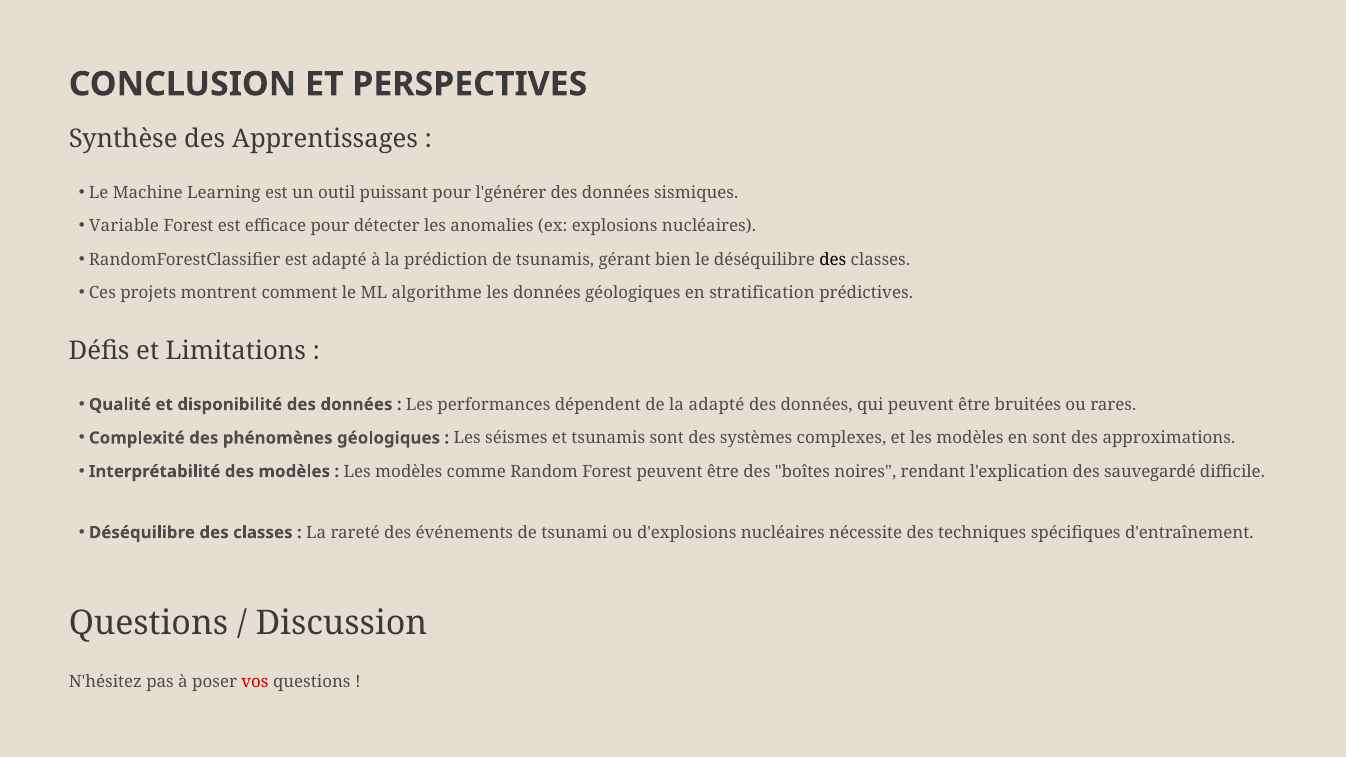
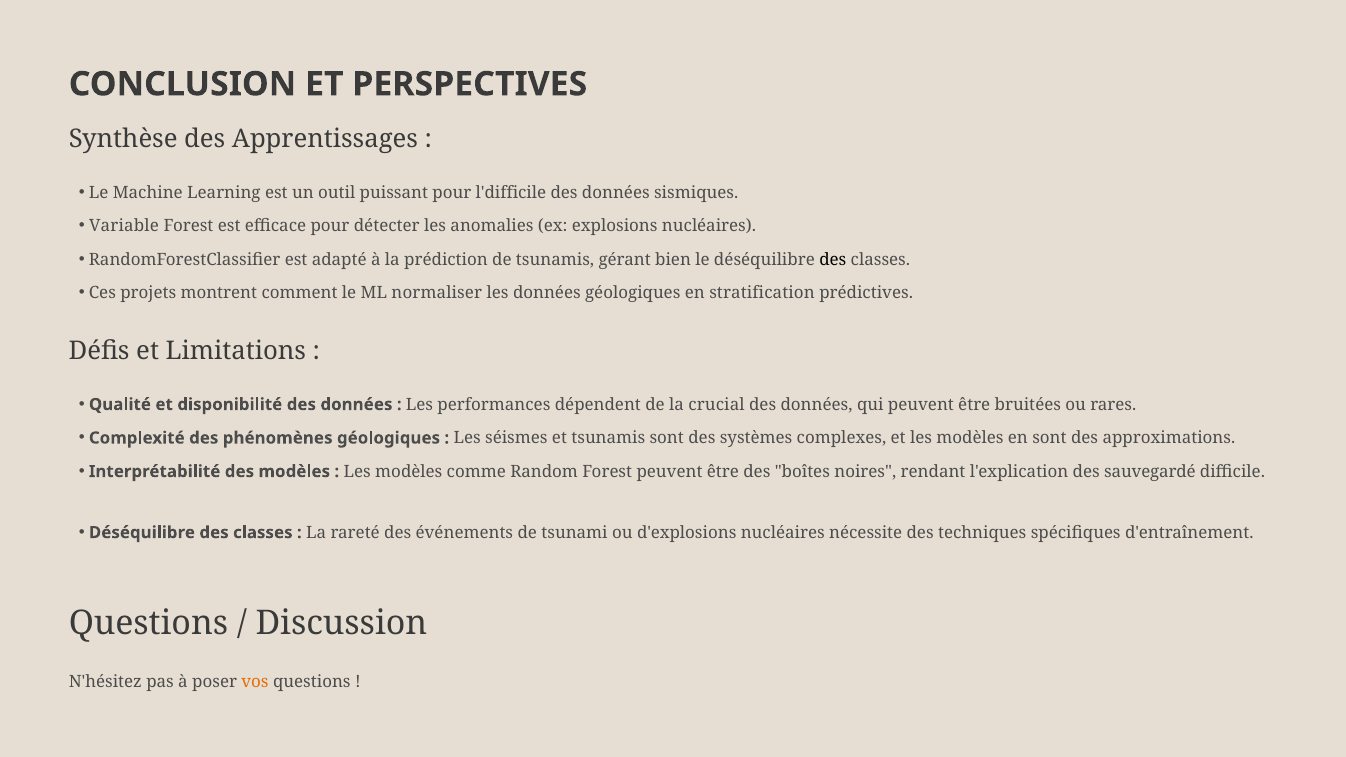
l'générer: l'générer -> l'difficile (511, 193)
algorithme: algorithme -> normaliser (437, 293)
la adapté: adapté -> crucial (717, 405)
vos colour: red -> orange (255, 682)
